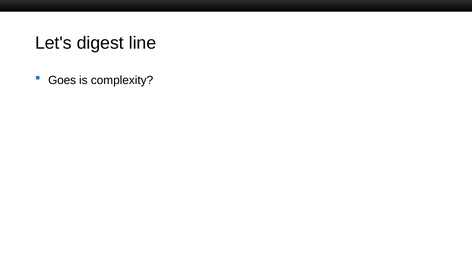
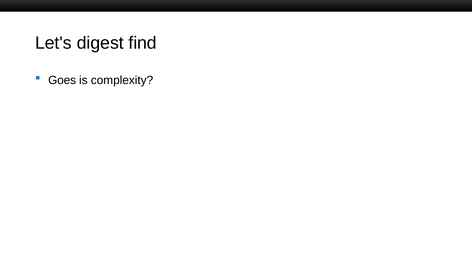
line: line -> find (143, 43)
